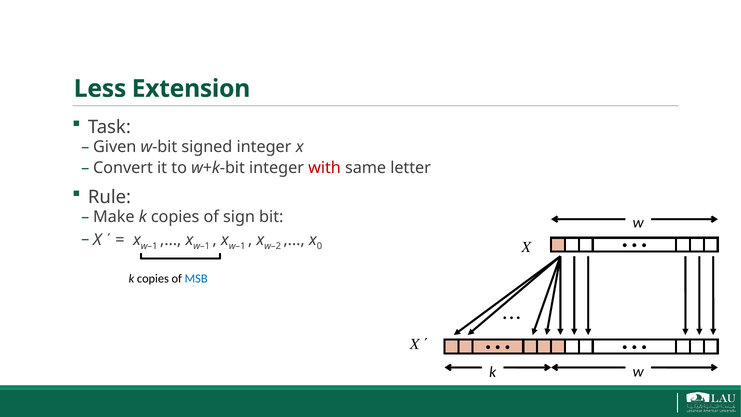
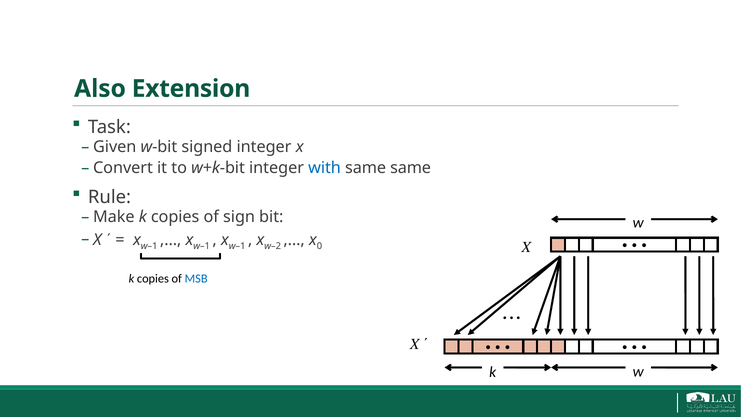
Less: Less -> Also (100, 89)
with colour: red -> blue (325, 168)
same letter: letter -> same (411, 168)
